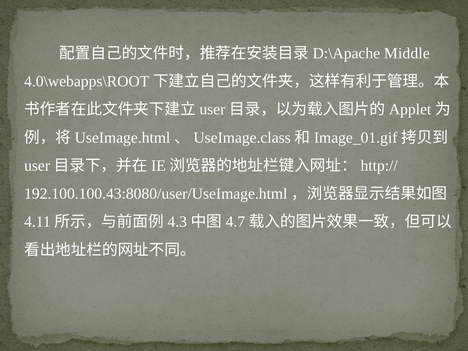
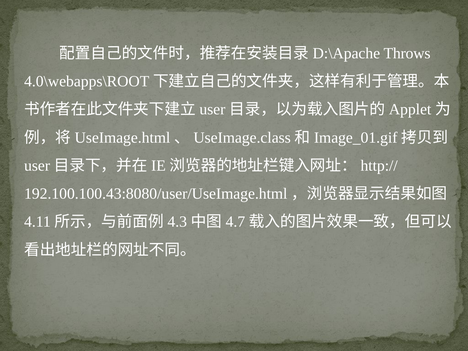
Middle: Middle -> Throws (407, 53)
